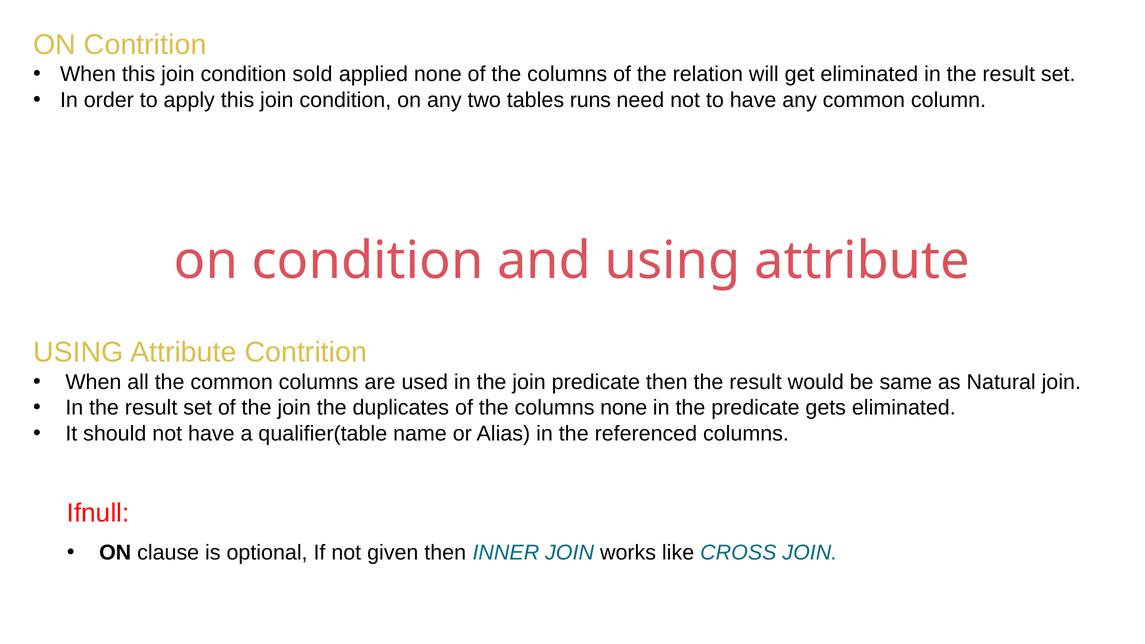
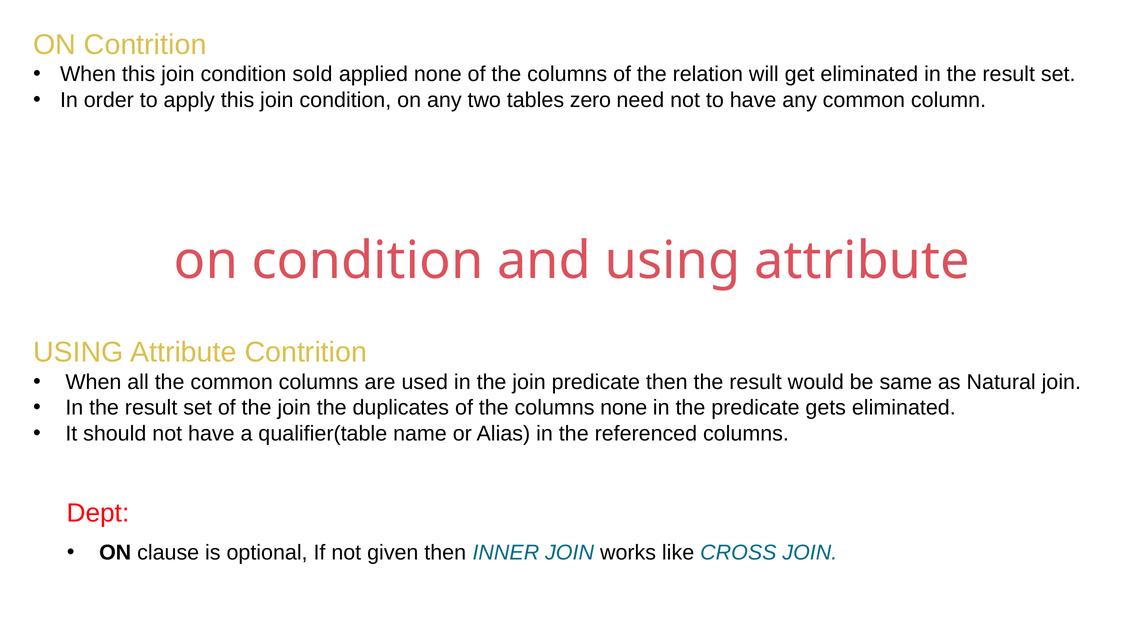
runs: runs -> zero (590, 100)
Ifnull: Ifnull -> Dept (98, 513)
